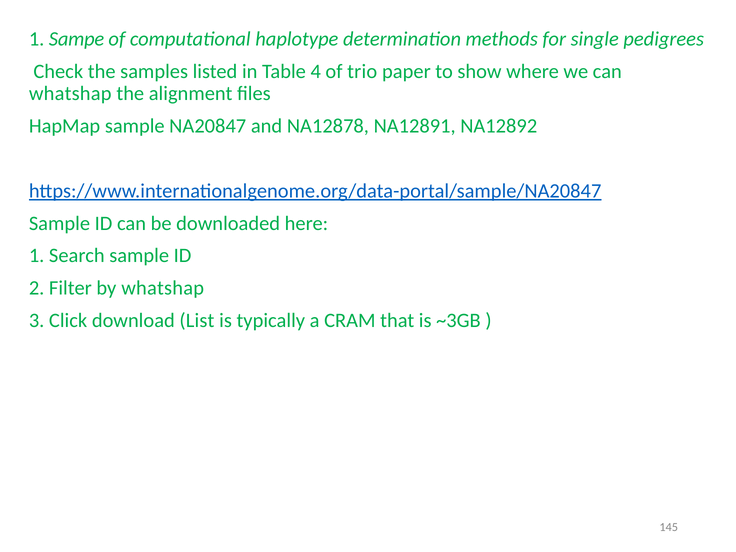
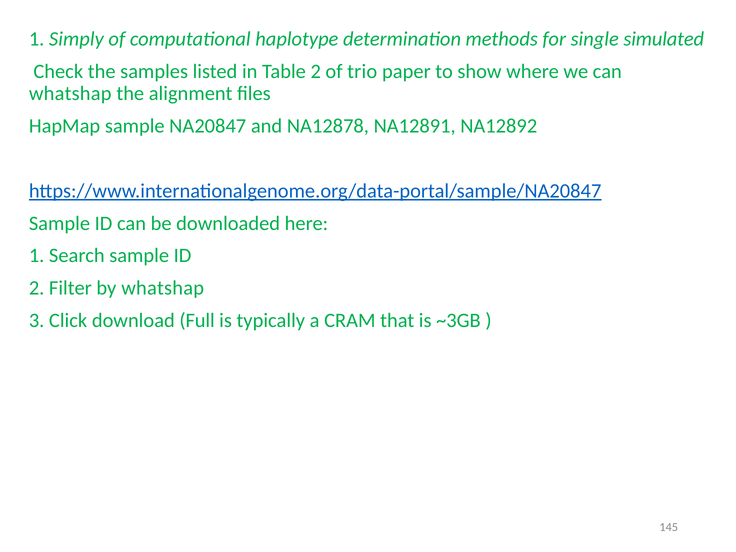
Sampe: Sampe -> Simply (76, 39)
pedigrees: pedigrees -> simulated (664, 39)
Table 4: 4 -> 2 (316, 72)
List: List -> Full (197, 320)
